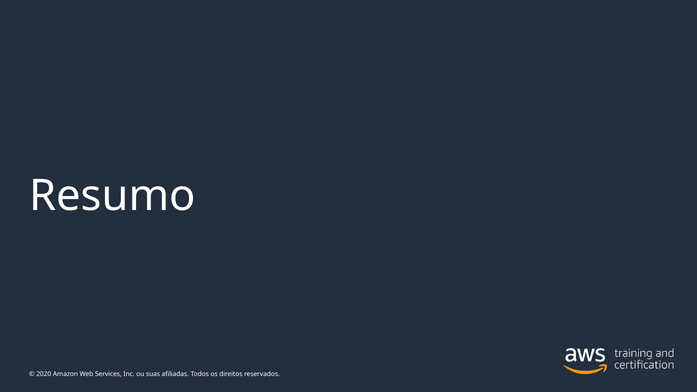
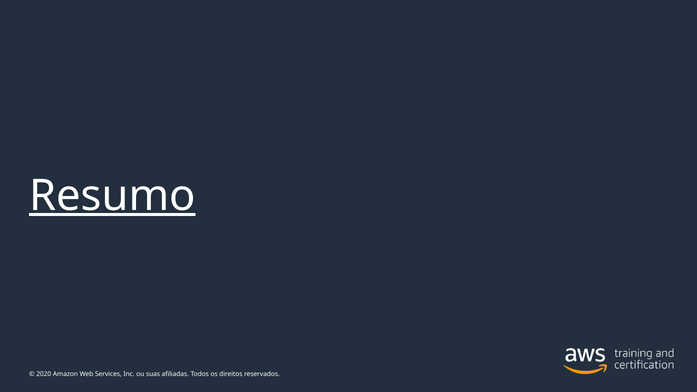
Resumo underline: none -> present (112, 196)
